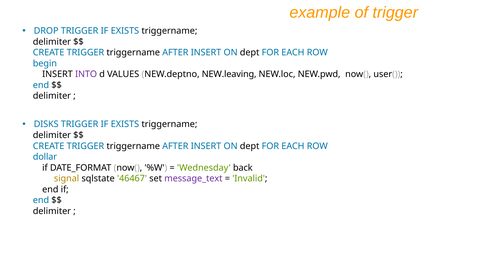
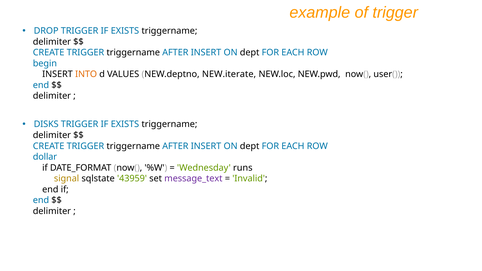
INTO colour: purple -> orange (86, 74)
NEW.leaving: NEW.leaving -> NEW.iterate (229, 74)
back: back -> runs (243, 168)
46467: 46467 -> 43959 (132, 179)
